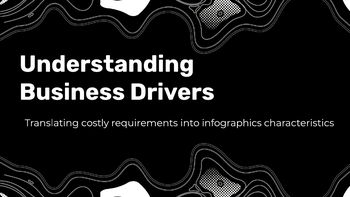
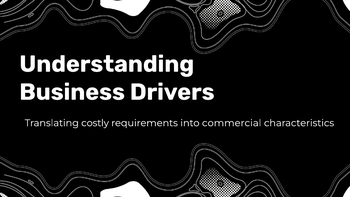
infographics: infographics -> commercial (232, 123)
